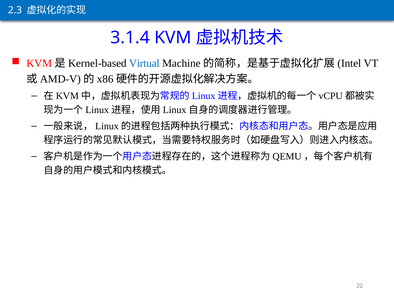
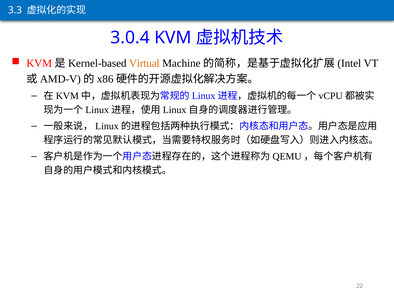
2.3: 2.3 -> 3.3 (15, 10)
3.1.4: 3.1.4 -> 3.0.4 (130, 38)
Virtual colour: blue -> orange (144, 63)
